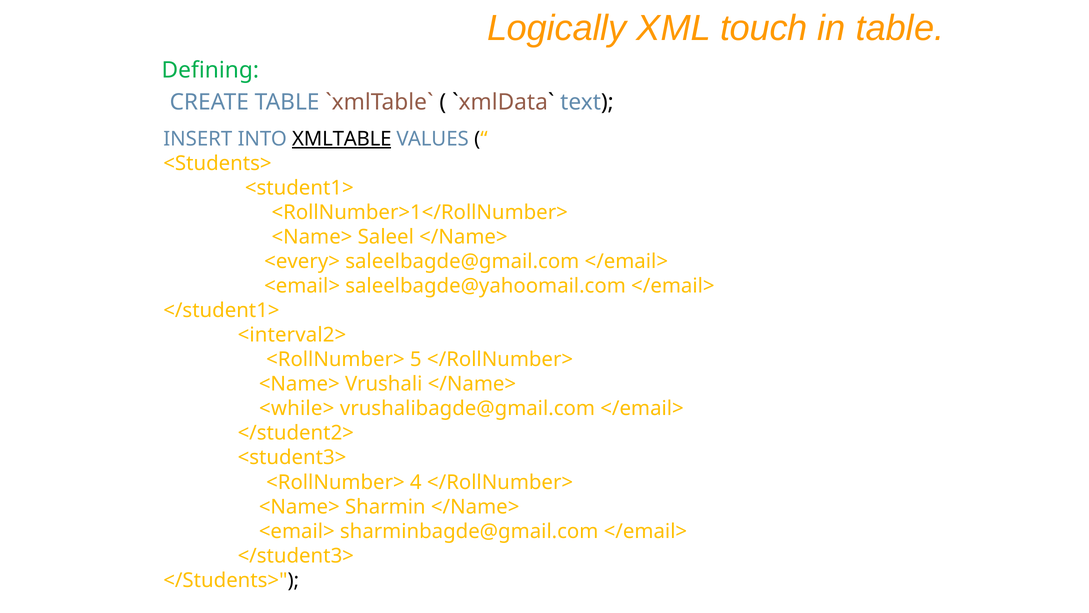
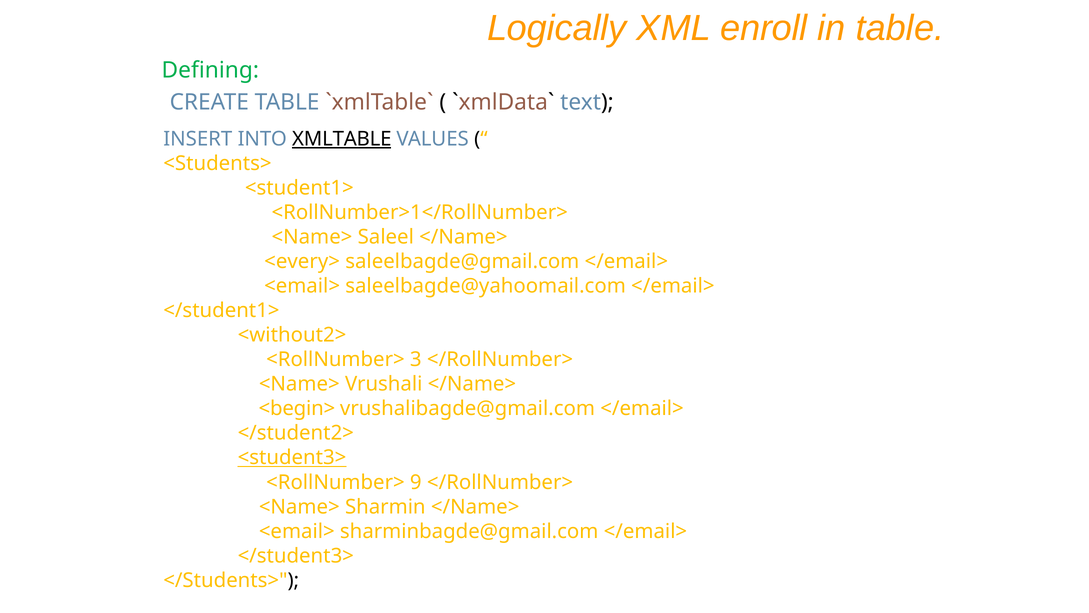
touch: touch -> enroll (764, 28)
<interval2>: <interval2> -> <without2> (292, 335)
5: 5 -> 3 (416, 359)
<while>: <while> -> <begin> (297, 408)
<student3> underline: none -> present (292, 457)
4: 4 -> 9 (416, 482)
